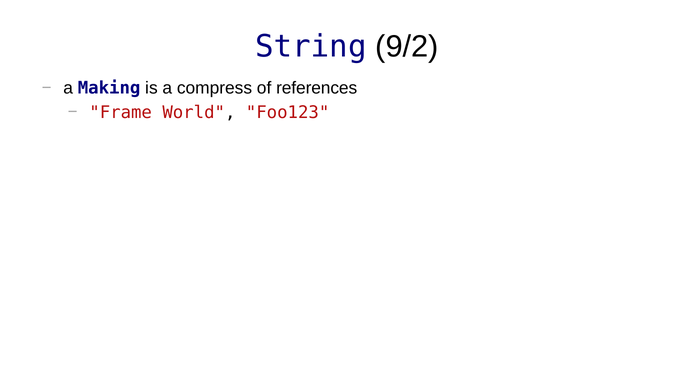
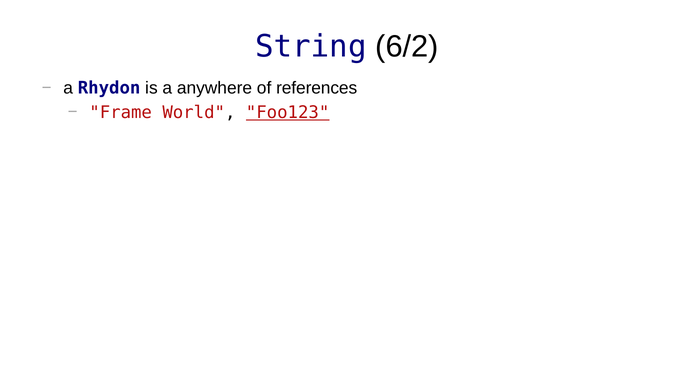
9/2: 9/2 -> 6/2 (407, 47)
Making: Making -> Rhydon (109, 88)
compress: compress -> anywhere (214, 88)
Foo123 underline: none -> present (288, 113)
